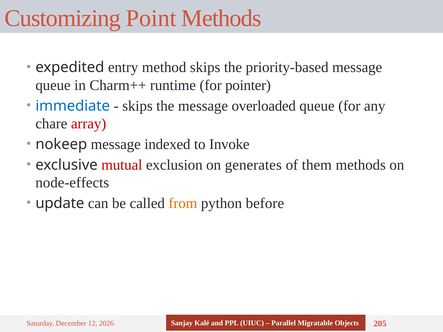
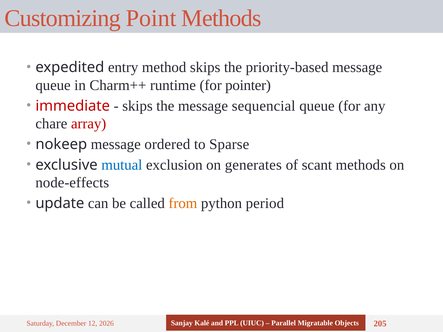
immediate colour: blue -> red (73, 106)
overloaded: overloaded -> sequencial (264, 106)
indexed: indexed -> ordered (167, 144)
Invoke: Invoke -> Sparse (229, 144)
mutual colour: red -> blue (122, 165)
them: them -> scant (317, 165)
before: before -> period (265, 203)
